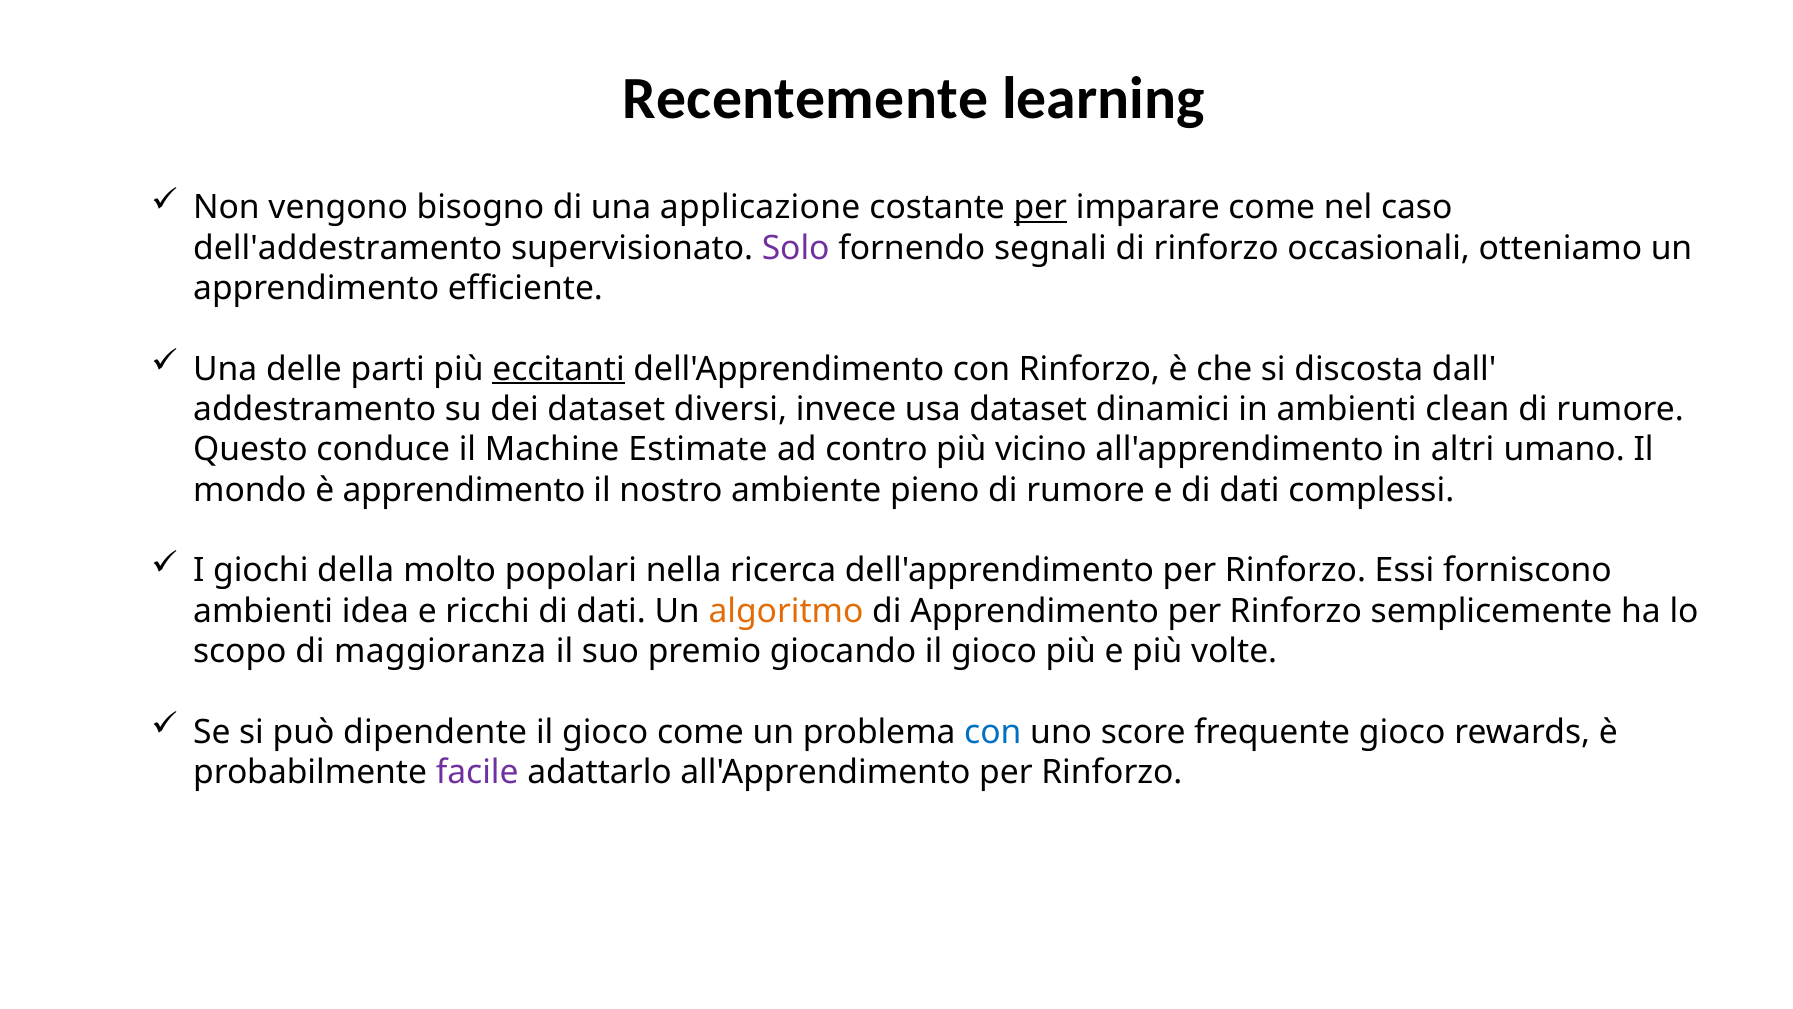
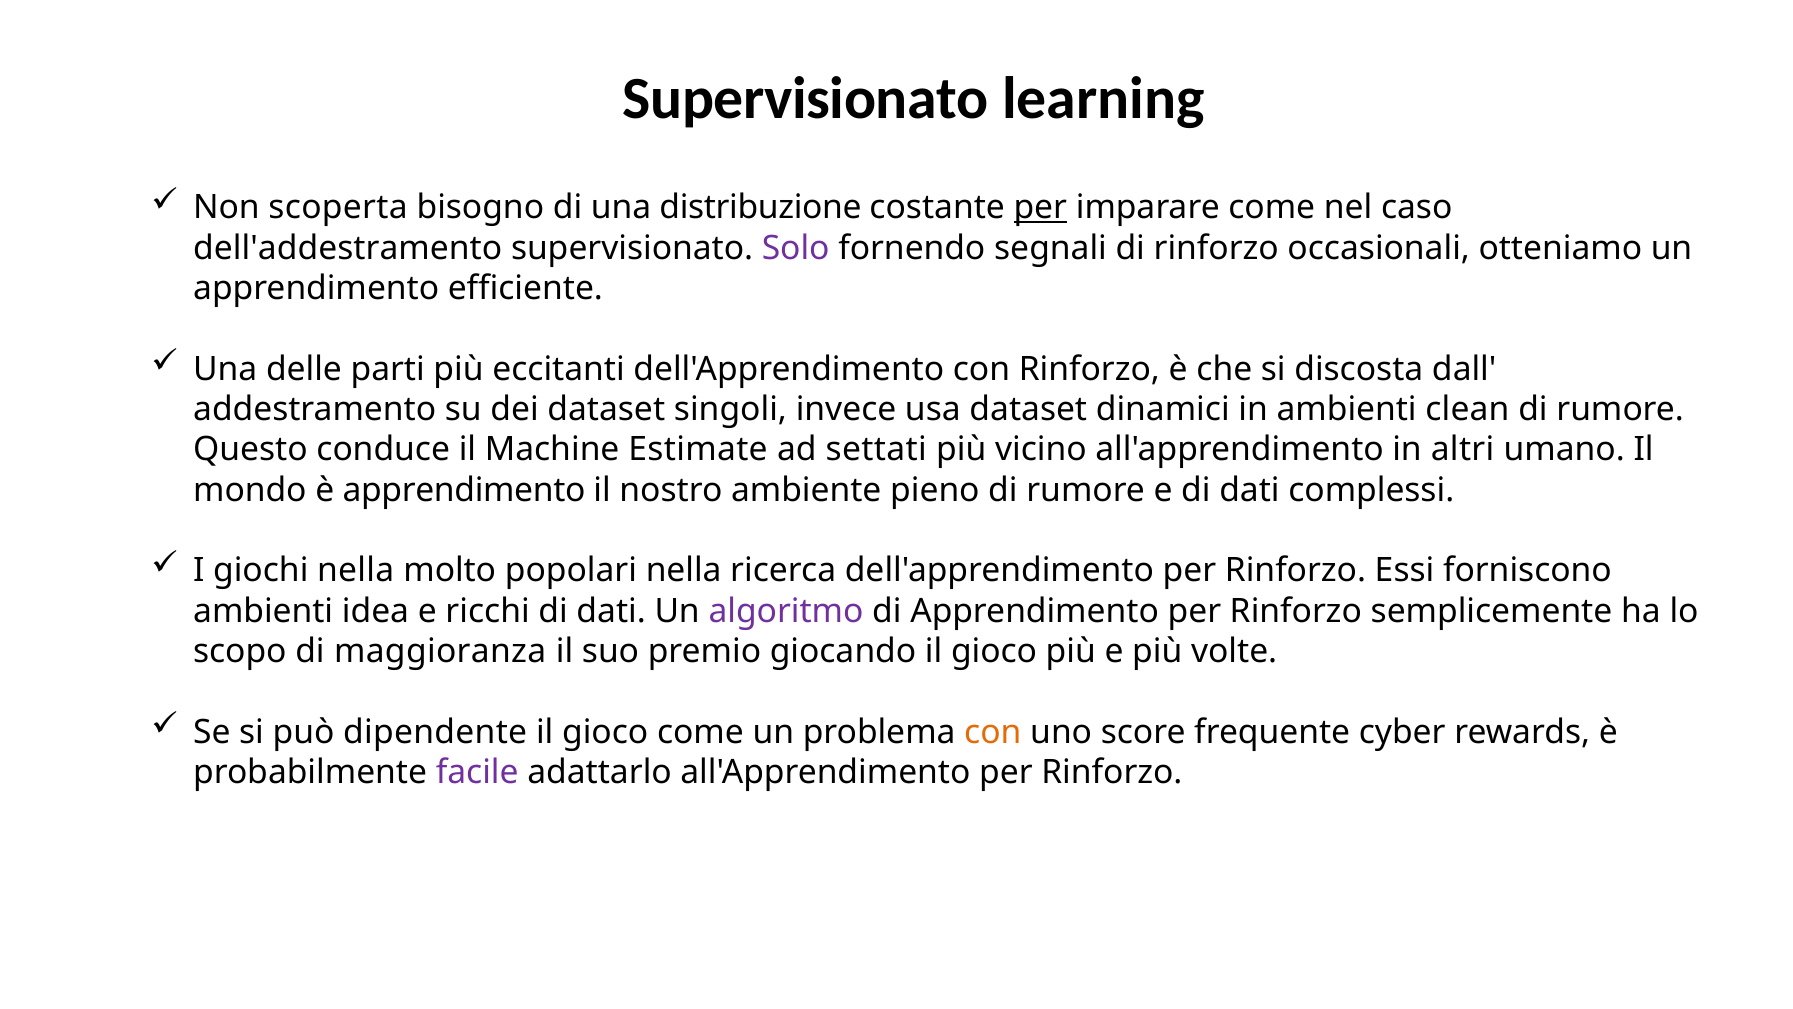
Recentemente: Recentemente -> Supervisionato (806, 99)
vengono: vengono -> scoperta (338, 207)
applicazione: applicazione -> distribuzione (760, 207)
eccitanti underline: present -> none (559, 369)
diversi: diversi -> singoli (730, 409)
contro: contro -> settati (876, 450)
giochi della: della -> nella (356, 571)
algoritmo colour: orange -> purple (786, 611)
con colour: blue -> orange (993, 732)
frequente gioco: gioco -> cyber (1402, 732)
